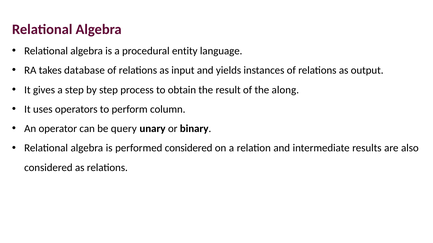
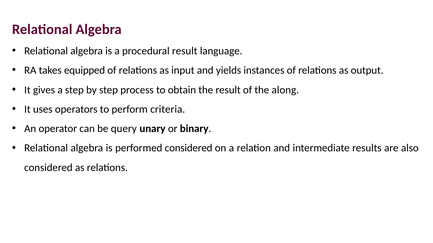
procedural entity: entity -> result (185, 51)
database: database -> equipped (85, 70)
column: column -> criteria (168, 109)
